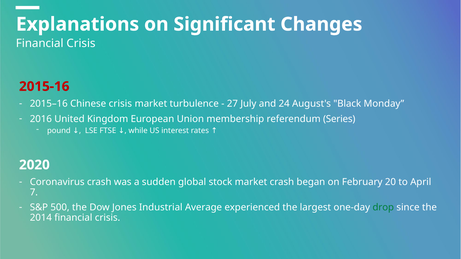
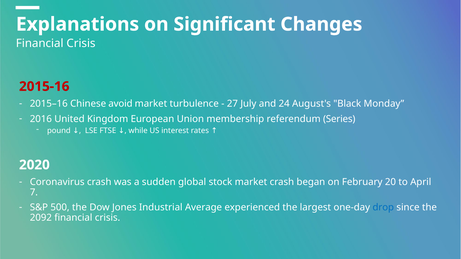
Chinese crisis: crisis -> avoid (120, 104)
drop colour: green -> blue (383, 208)
2014: 2014 -> 2092 (41, 218)
